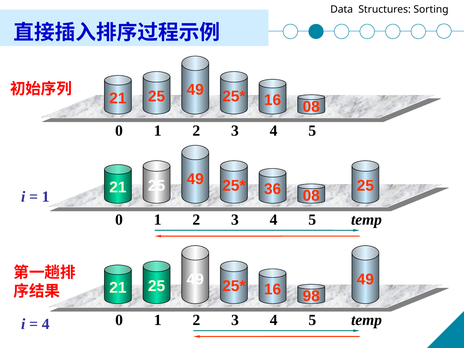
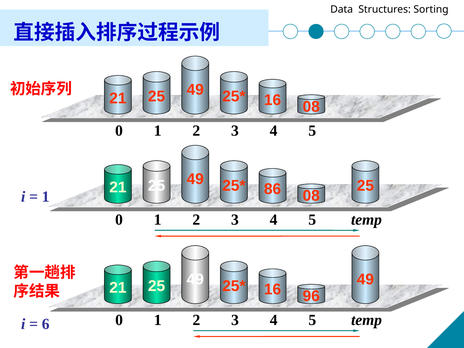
36: 36 -> 86 (273, 189)
98: 98 -> 96 (311, 296)
4: 4 -> 6 (46, 324)
